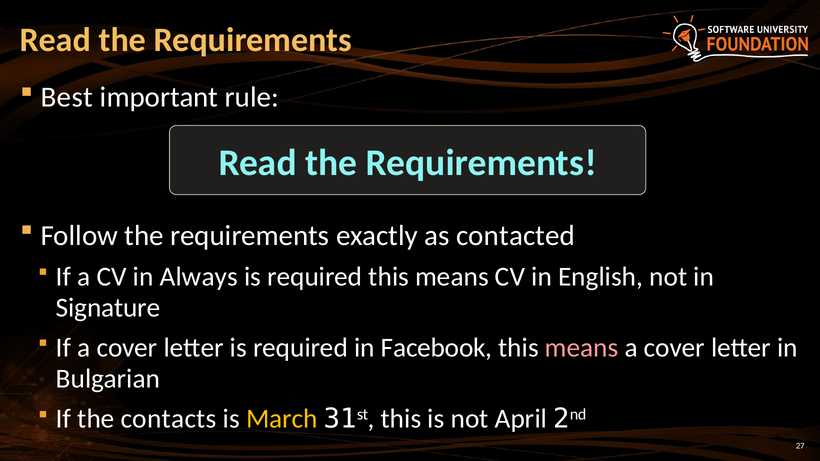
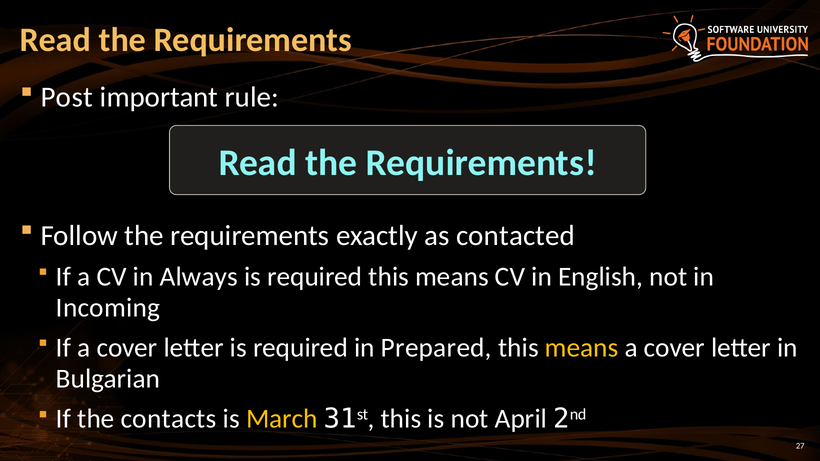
Best: Best -> Post (67, 97)
Signature: Signature -> Incoming (108, 308)
Facebook: Facebook -> Prepared (436, 348)
means colour: pink -> yellow (582, 348)
